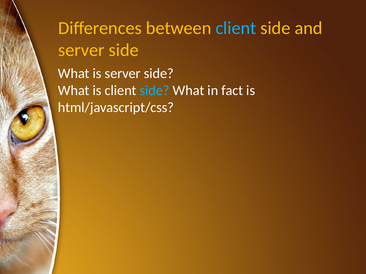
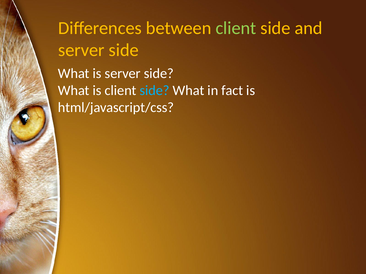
client colour: light blue -> light green (236, 28)
